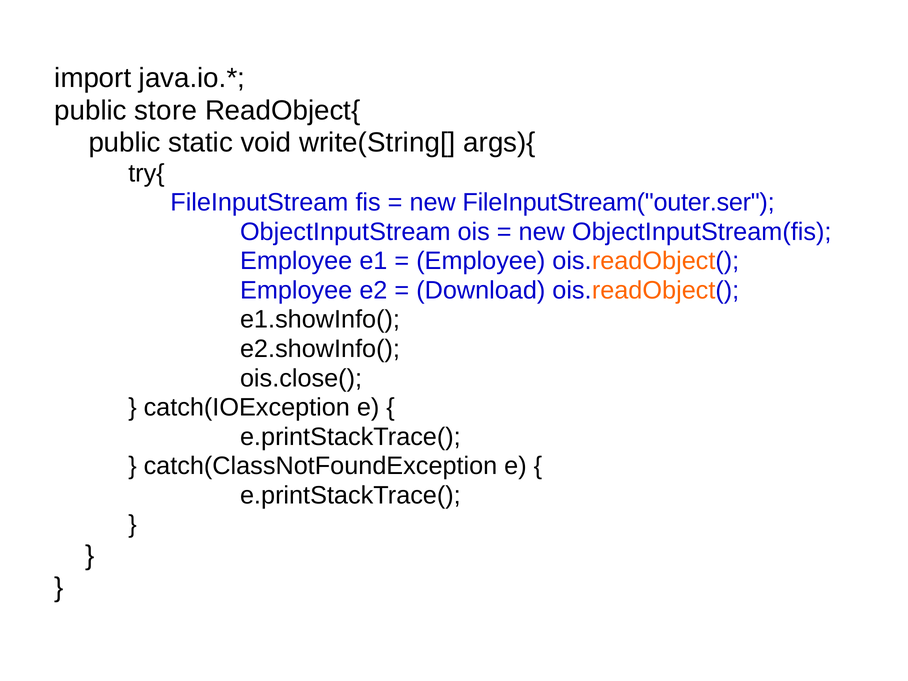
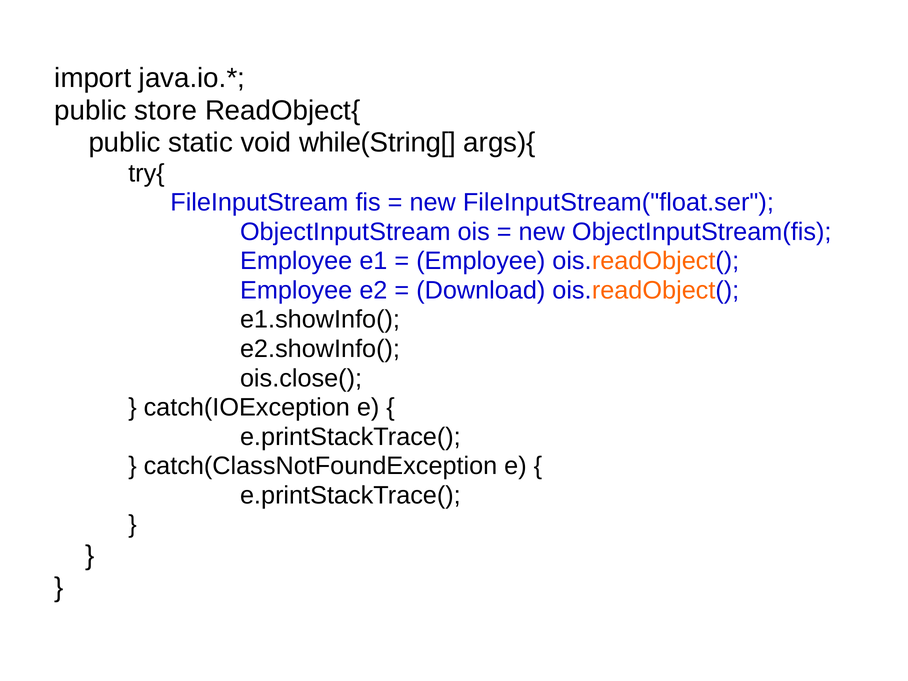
write(String[: write(String[ -> while(String[ (378, 143)
FileInputStream("outer.ser: FileInputStream("outer.ser -> FileInputStream("float.ser (618, 203)
